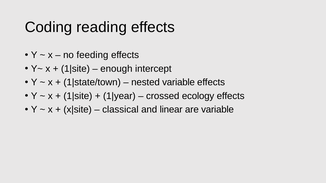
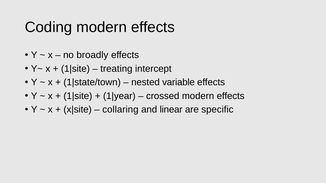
Coding reading: reading -> modern (102, 27)
feeding: feeding -> broadly (92, 55)
enough: enough -> treating (116, 69)
crossed ecology: ecology -> modern (198, 96)
classical: classical -> collaring (120, 110)
are variable: variable -> specific (217, 110)
